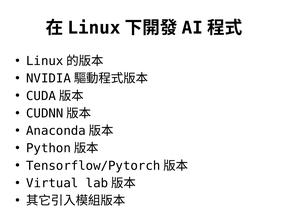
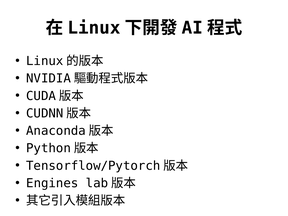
Virtual: Virtual -> Engines (52, 183)
